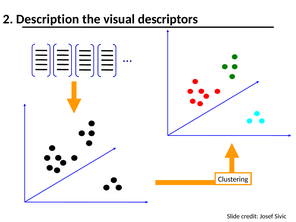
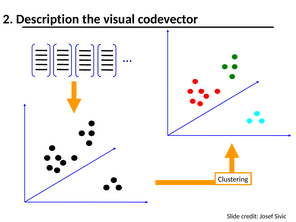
descriptors: descriptors -> codevector (168, 19)
